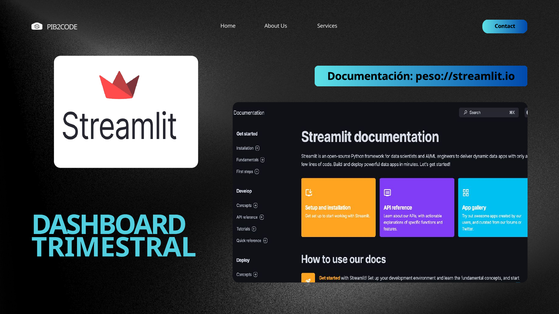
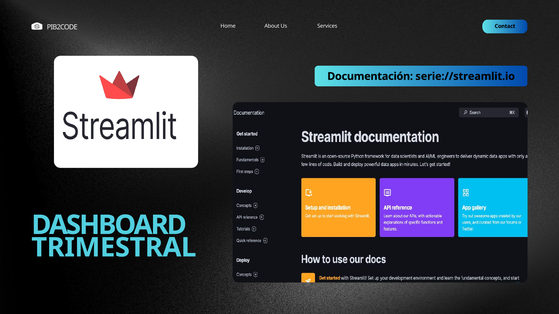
peso://streamlit.io: peso://streamlit.io -> serie://streamlit.io (465, 76)
